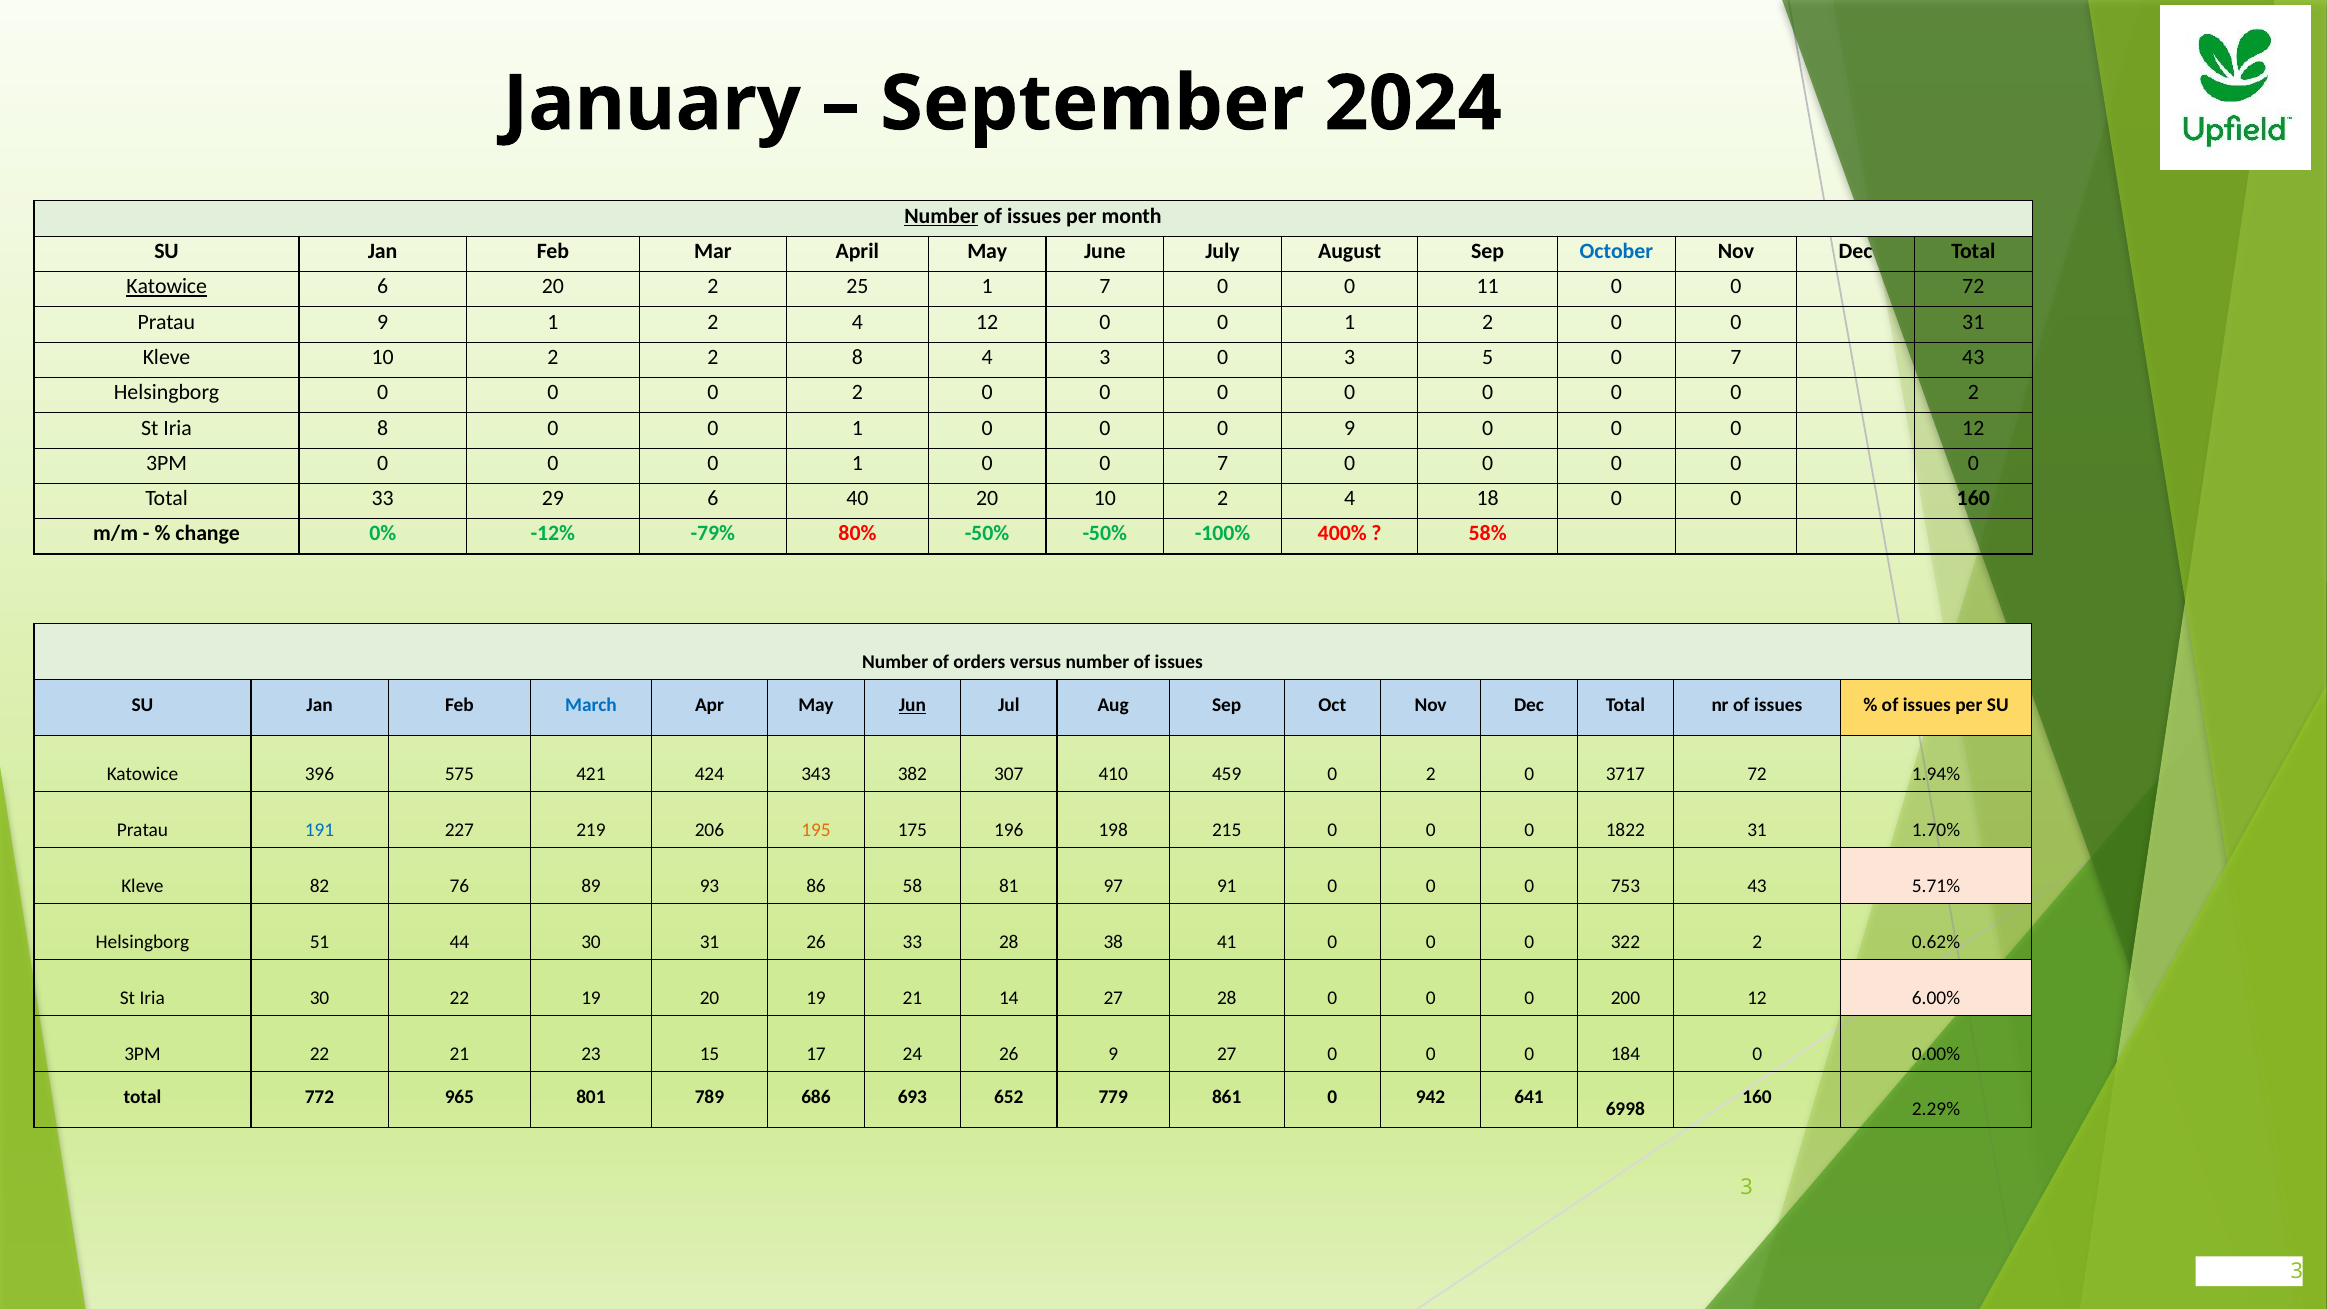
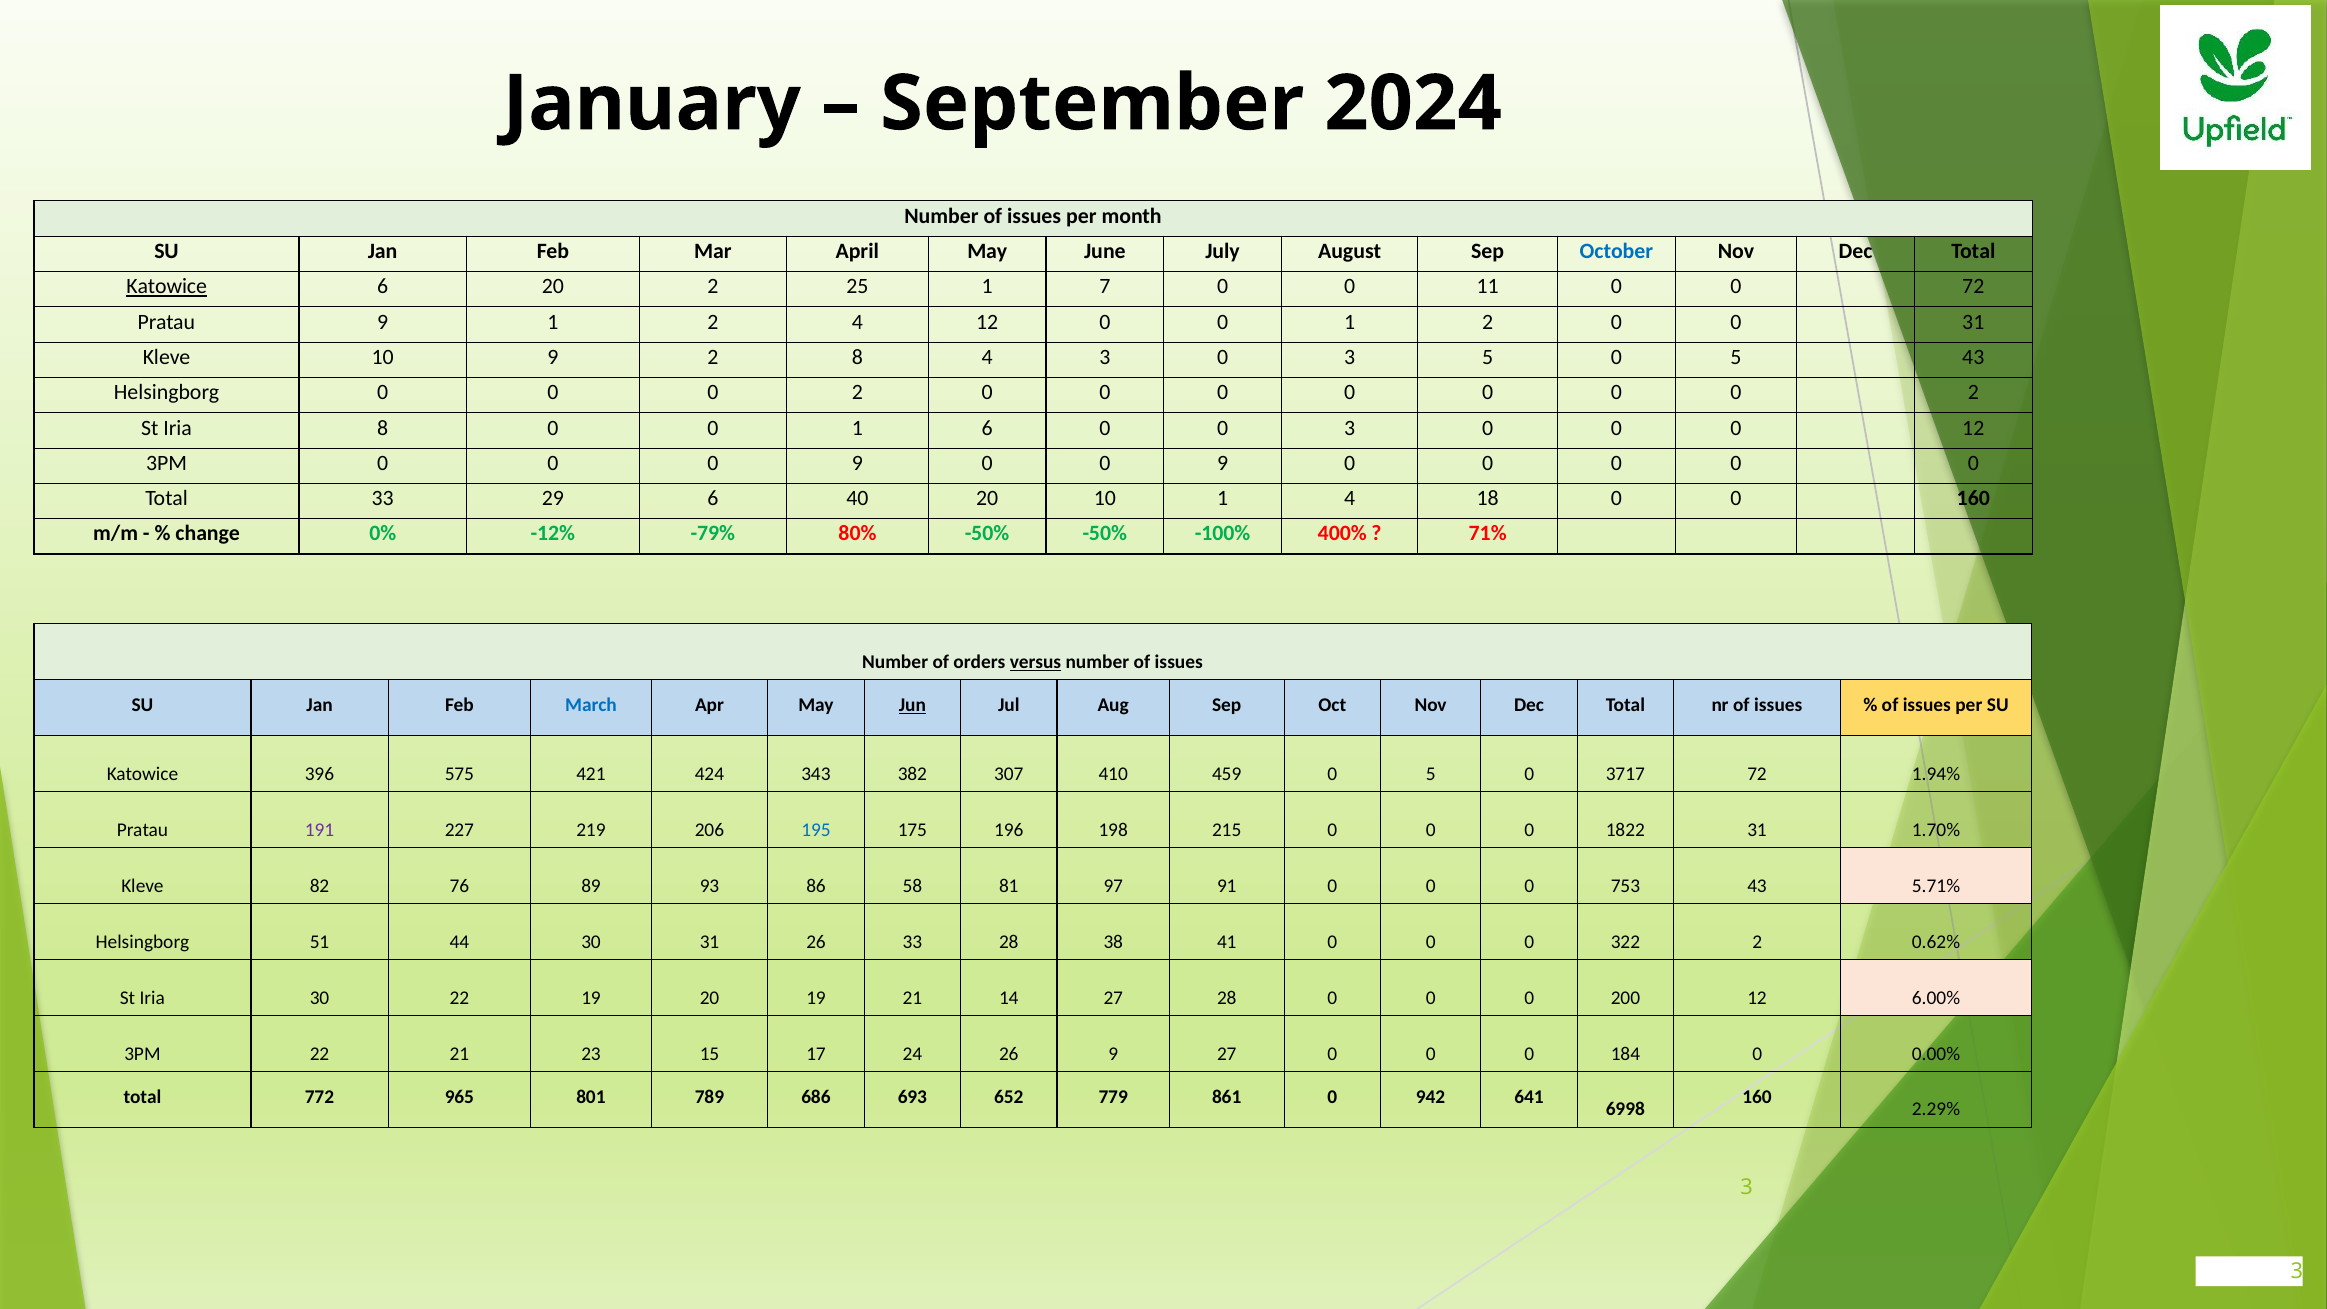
Number underline: present -> none (941, 216)
Kleve 10 2: 2 -> 9 (553, 357)
5 0 7: 7 -> 5 (1736, 357)
0: 0 -> 6 (987, 428)
0 0 9: 9 -> 3 (1350, 428)
0 0 0 1: 1 -> 9 (857, 463)
7: 7 -> 9 (1223, 463)
20 10 2: 2 -> 1 (1223, 498)
58%: 58% -> 71% (1488, 534)
versus underline: none -> present (1035, 662)
459 0 2: 2 -> 5 (1431, 774)
191 colour: blue -> purple (320, 830)
195 colour: orange -> blue (816, 830)
